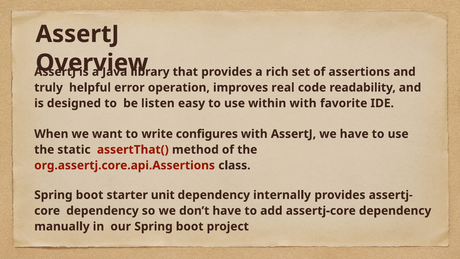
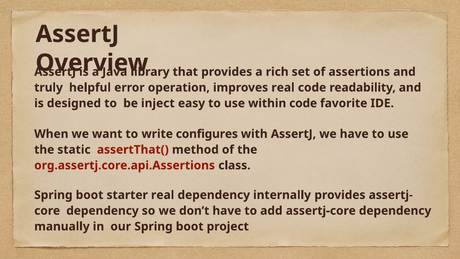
listen: listen -> inject (158, 103)
within with: with -> code (303, 103)
starter unit: unit -> real (163, 195)
